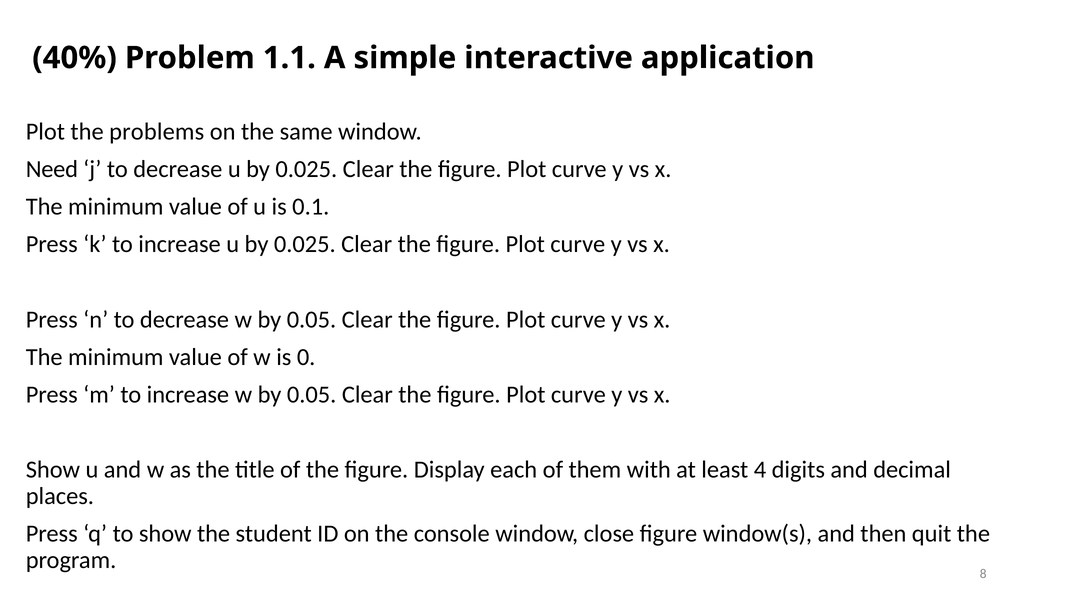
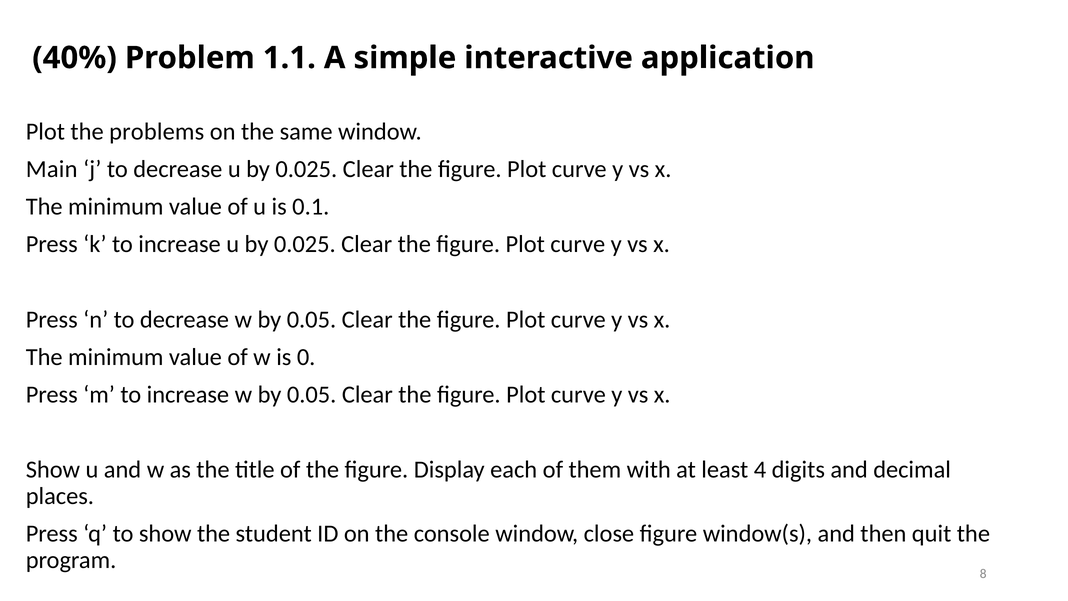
Need: Need -> Main (52, 169)
